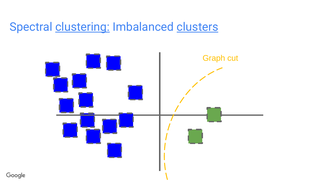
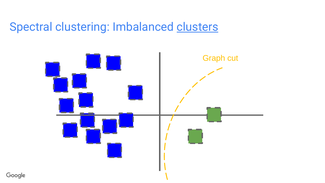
clustering underline: present -> none (82, 27)
